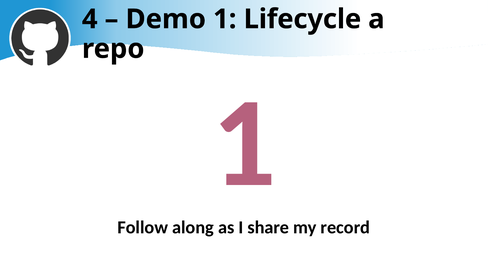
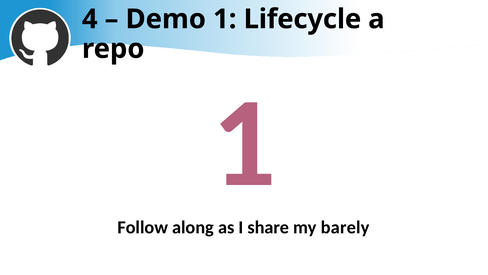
record: record -> barely (345, 227)
